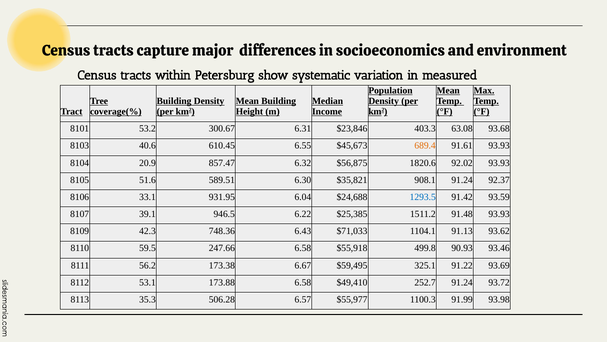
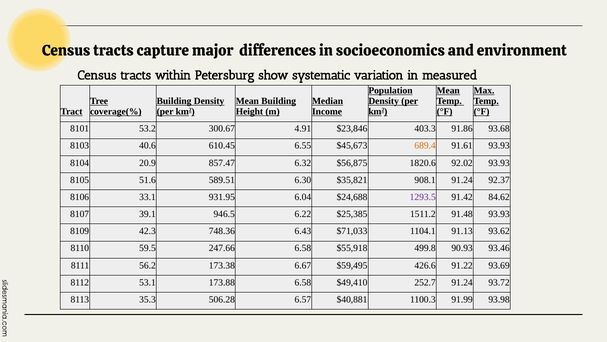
6.31: 6.31 -> 4.91 (303, 129)
63.08: 63.08 -> 91.86 (462, 129)
1293.5 colour: blue -> purple (423, 197)
93.59: 93.59 -> 84.62 (499, 197)
325.1: 325.1 -> 426.6 (425, 265)
$55,977: $55,977 -> $40,881 (352, 299)
